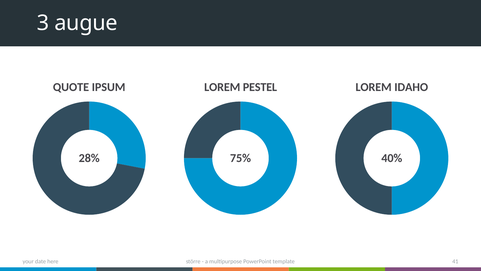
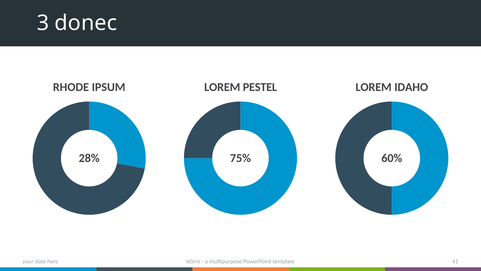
augue: augue -> donec (86, 23)
QUOTE: QUOTE -> RHODE (71, 87)
40%: 40% -> 60% (392, 158)
